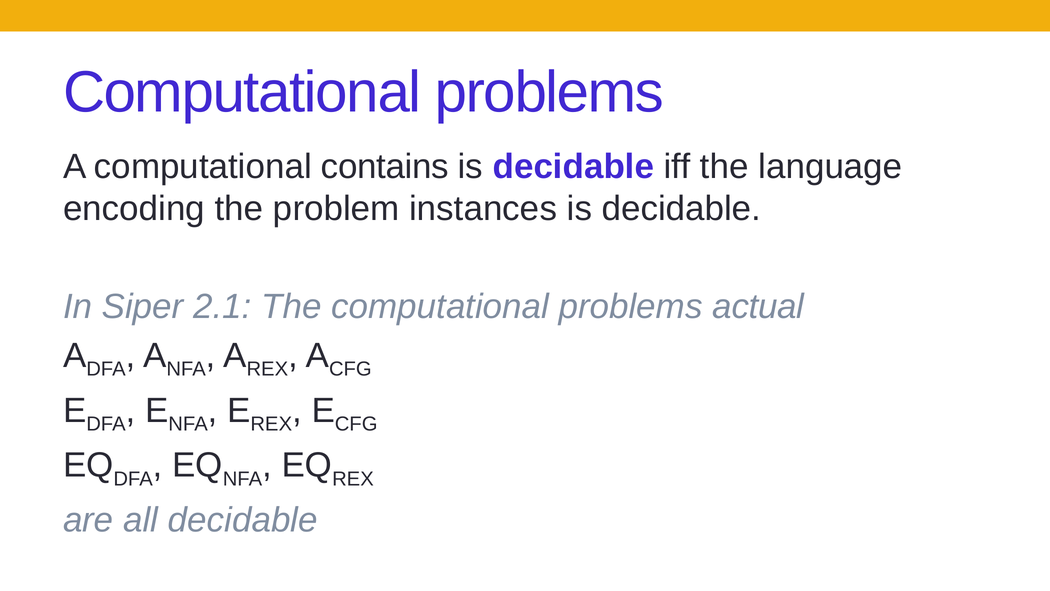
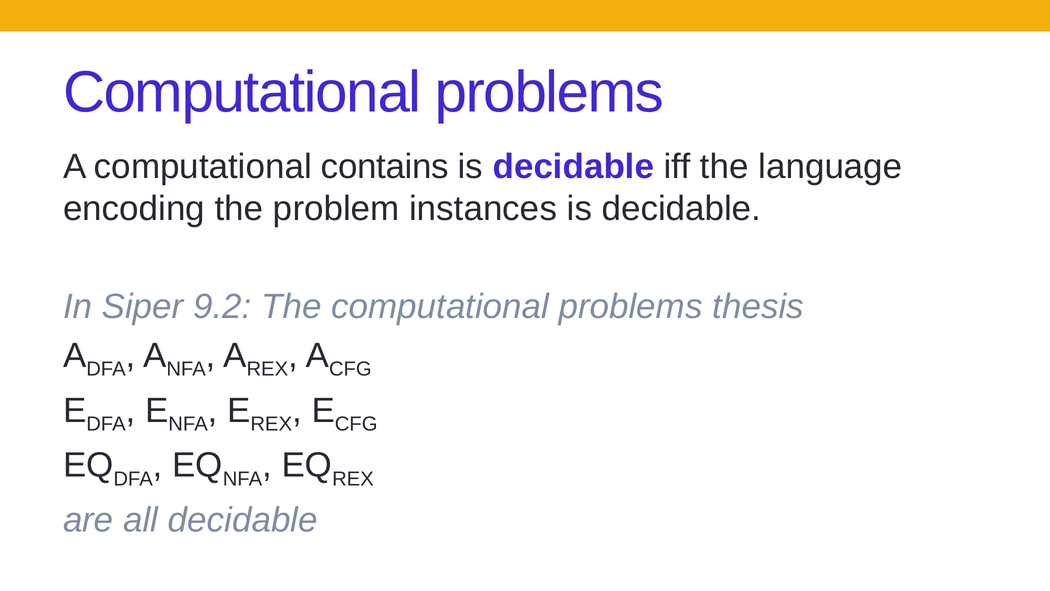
2.1: 2.1 -> 9.2 (222, 307)
actual: actual -> thesis (758, 307)
